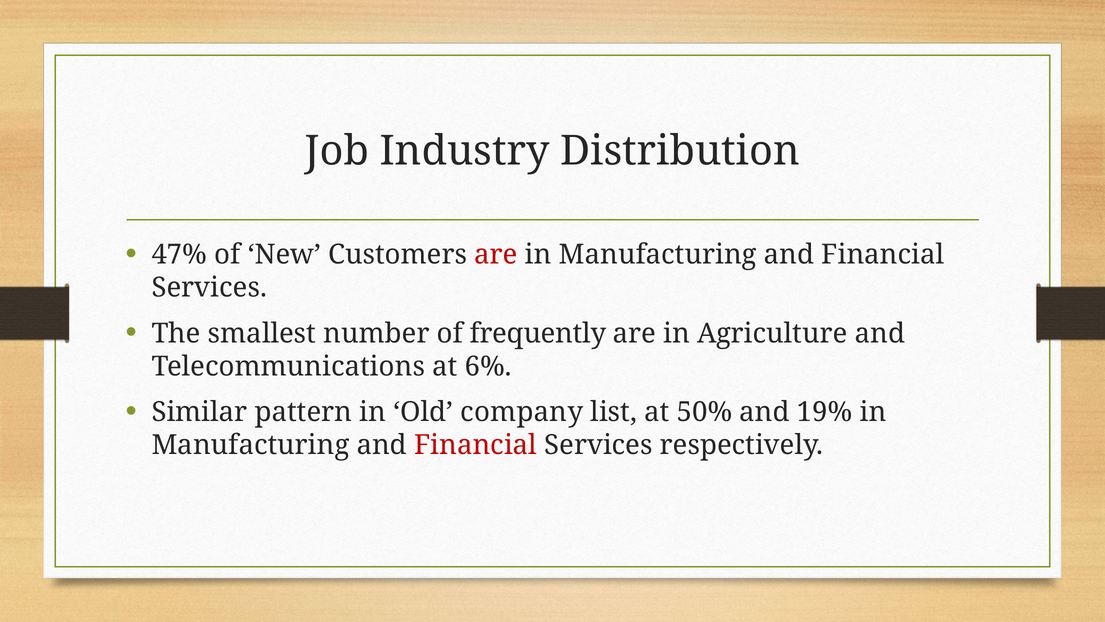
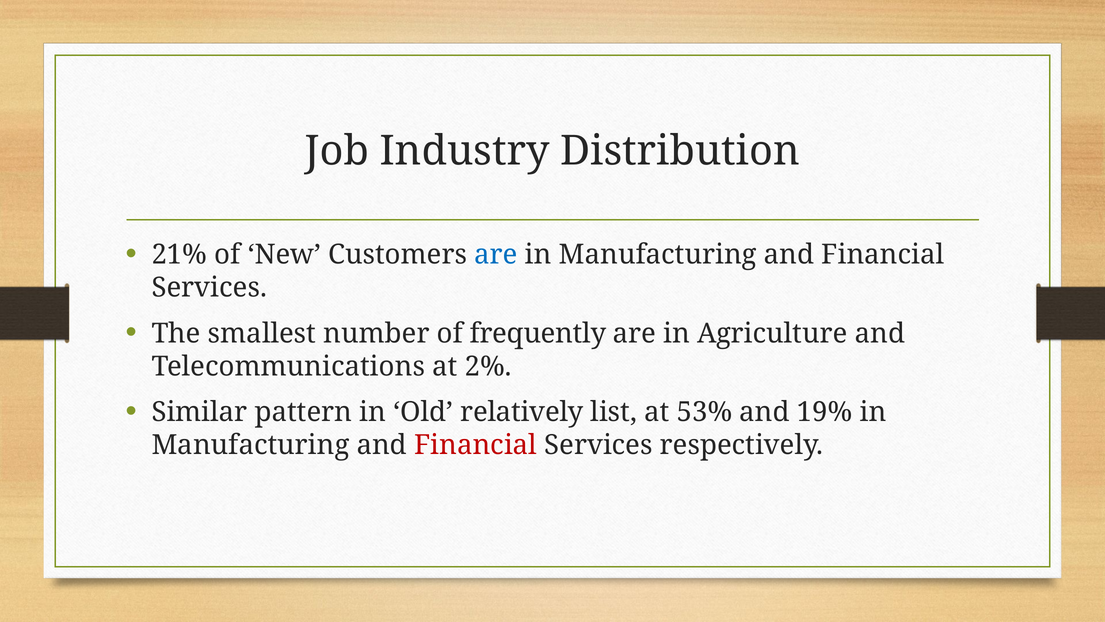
47%: 47% -> 21% (179, 254)
are colour: red -> blue (496, 254)
6%: 6% -> 2% (488, 366)
company: company -> relatively (522, 412)
50%: 50% -> 53% (704, 412)
